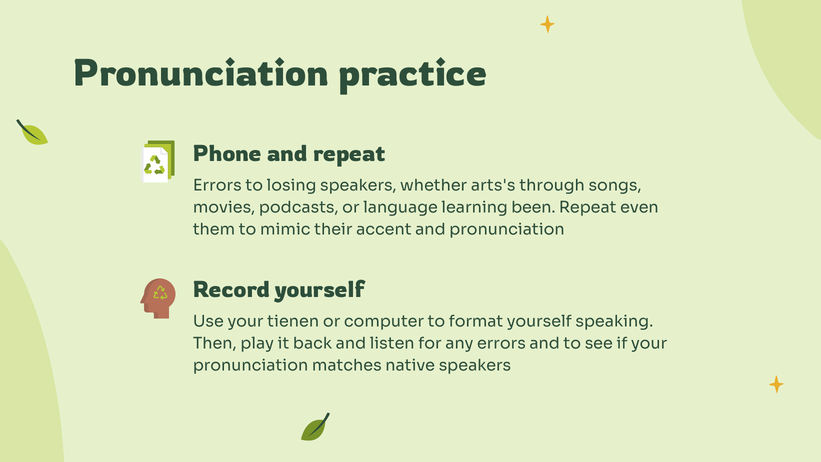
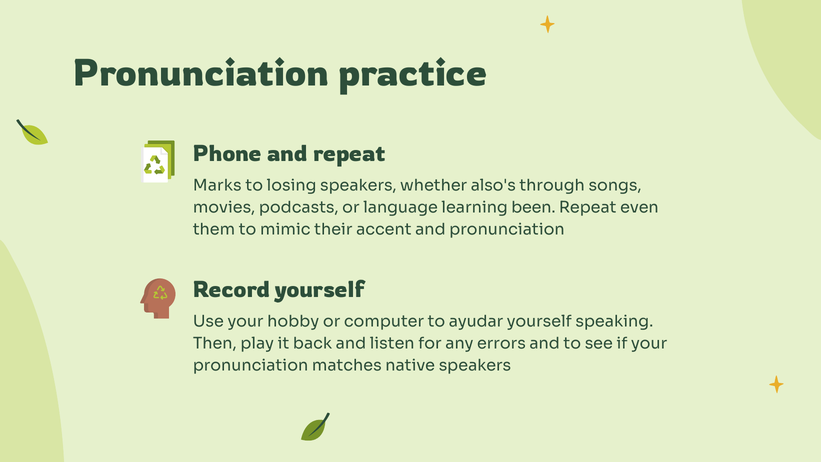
Errors: Errors -> Marks (217, 185)
arts's: arts's -> also's (493, 185)
tienen: tienen -> hobby (293, 321)
format: format -> ayudar (476, 321)
